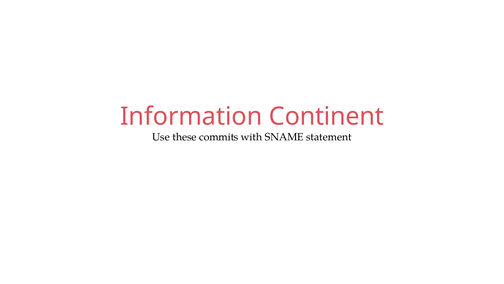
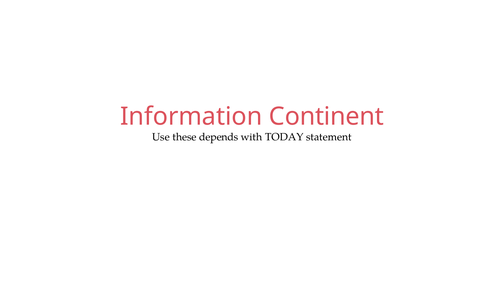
commits: commits -> depends (219, 137)
SNAME: SNAME -> TODAY (284, 137)
